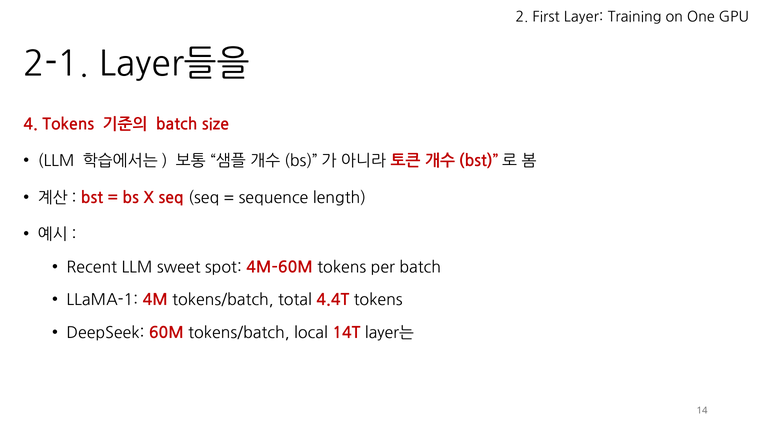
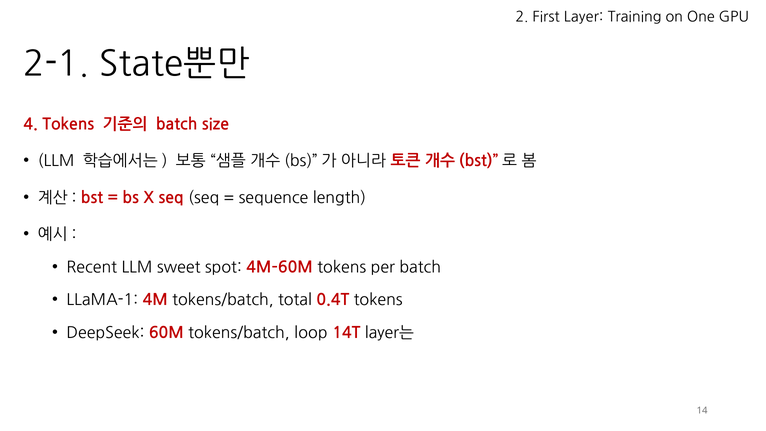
Layer들을: Layer들을 -> State뿐만 (174, 64)
4.4T: 4.4T -> 0.4T (333, 300)
local: local -> loop (311, 333)
